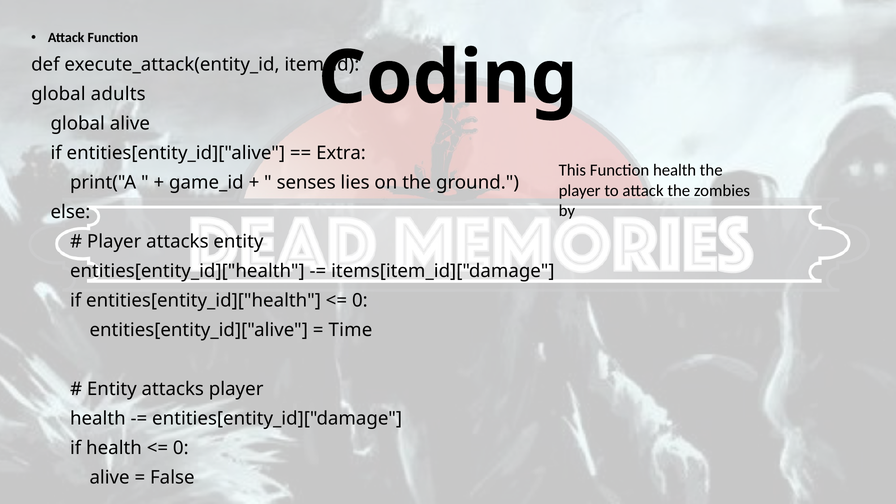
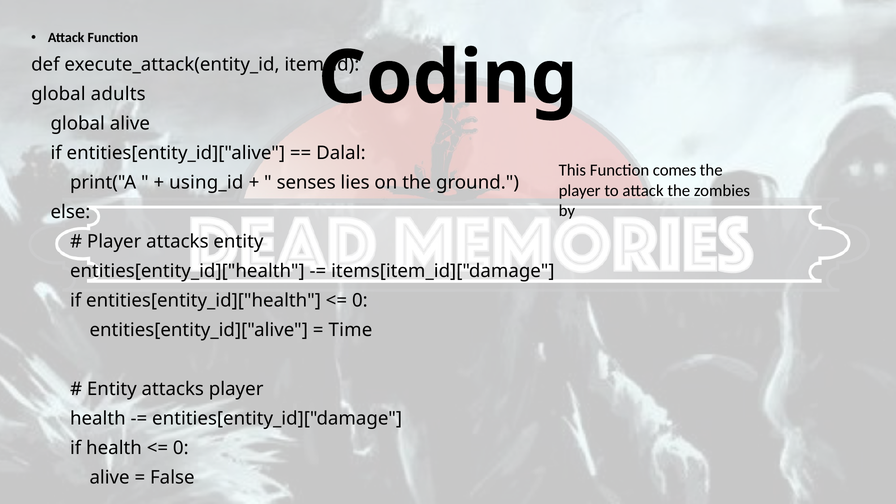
Extra: Extra -> Dalal (341, 153)
Function health: health -> comes (675, 170)
game_id: game_id -> using_id (206, 183)
